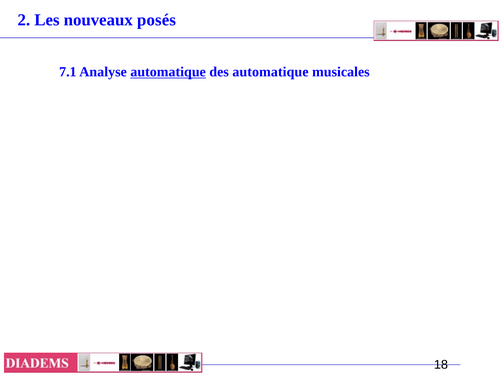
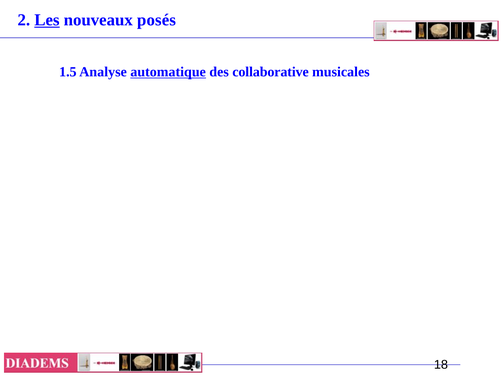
Les underline: none -> present (47, 20)
7.1: 7.1 -> 1.5 (68, 72)
des automatique: automatique -> collaborative (271, 72)
